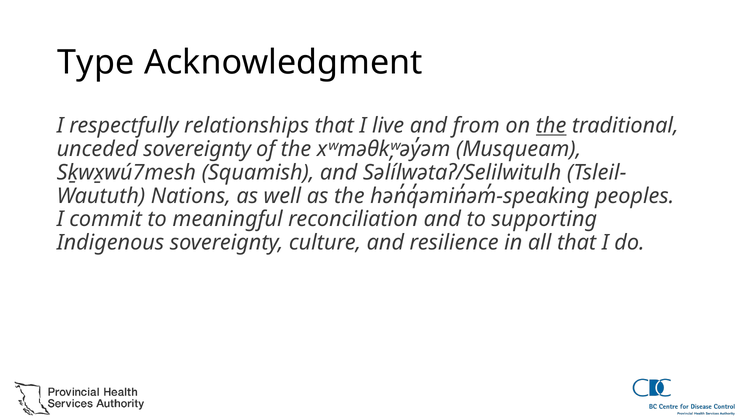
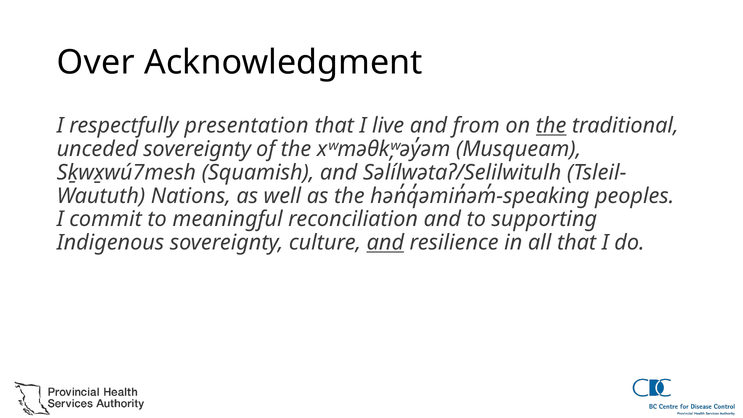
Type: Type -> Over (96, 62)
relationships: relationships -> presentation (247, 126)
and underline: none -> present (385, 243)
